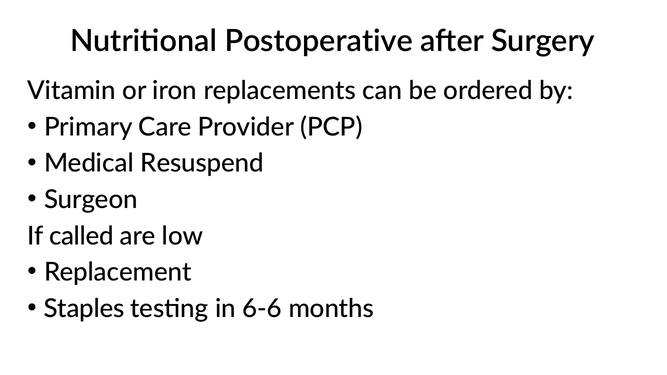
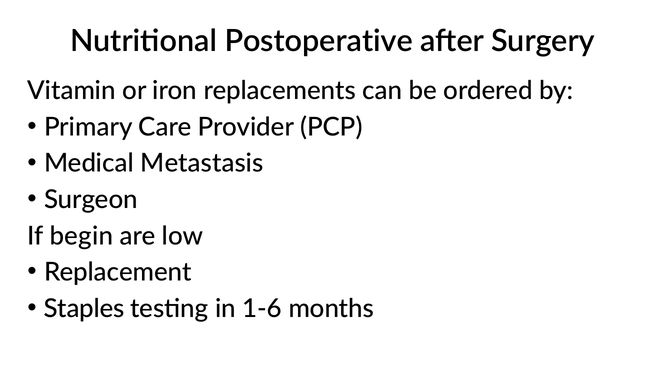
Resuspend: Resuspend -> Metastasis (202, 163)
called: called -> begin (81, 236)
6-6: 6-6 -> 1-6 (262, 309)
